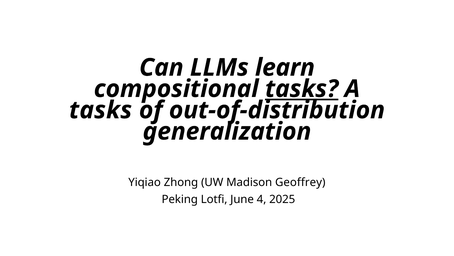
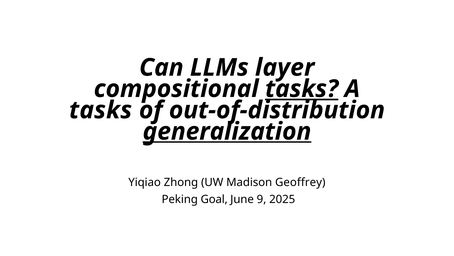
learn: learn -> layer (285, 67)
generalization underline: none -> present (227, 131)
Lotfi: Lotfi -> Goal (214, 199)
4: 4 -> 9 (262, 199)
